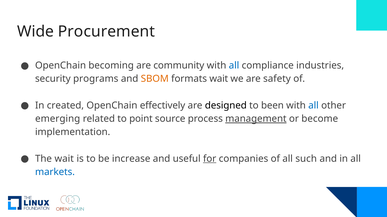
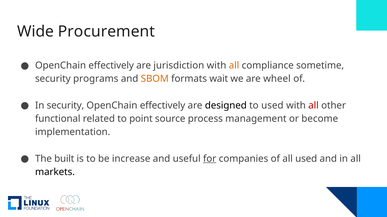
becoming: becoming -> effectively (111, 66)
community: community -> jurisdiction (179, 66)
all colour: blue -> orange (234, 66)
industries: industries -> sometime (320, 66)
safety: safety -> wheel (277, 79)
In created: created -> security (65, 106)
to been: been -> used (272, 106)
all colour: blue -> red (313, 106)
emerging: emerging -> functional (58, 119)
management underline: present -> none (256, 119)
The wait: wait -> built (64, 159)
all such: such -> used (306, 159)
markets colour: blue -> black (55, 172)
